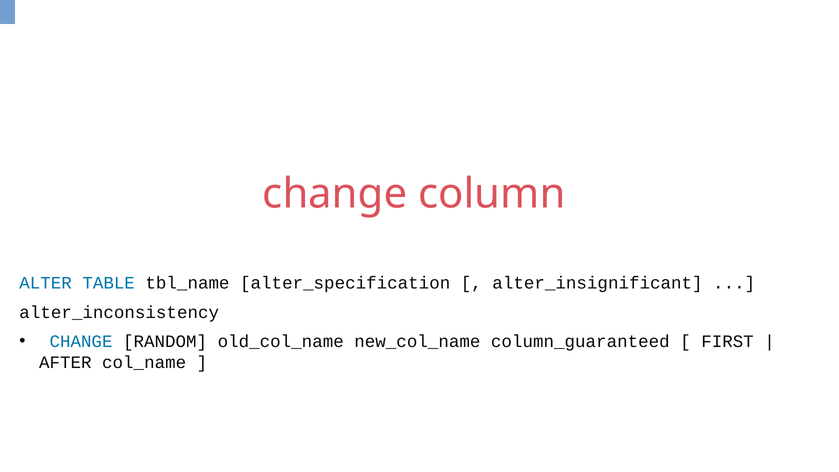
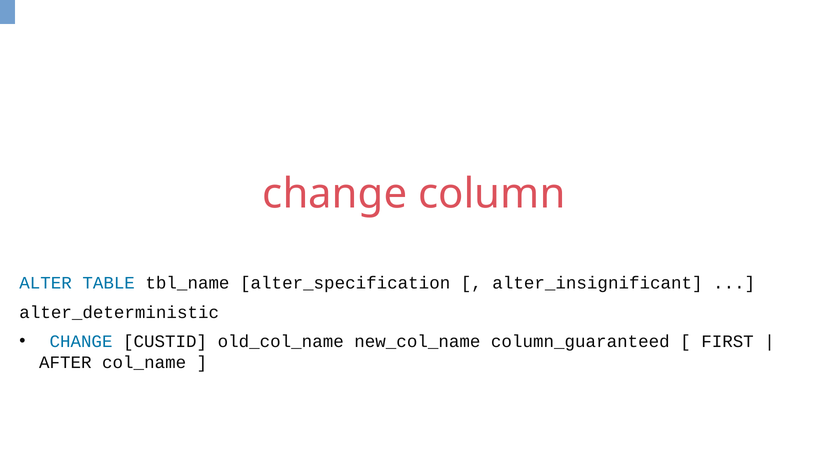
alter_inconsistency: alter_inconsistency -> alter_deterministic (119, 312)
RANDOM: RANDOM -> CUSTID (165, 342)
